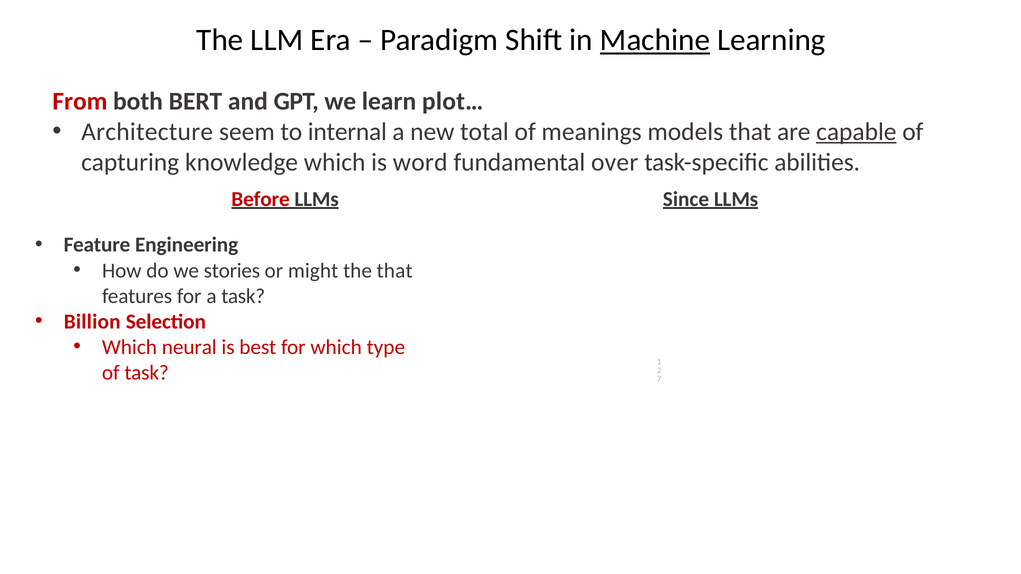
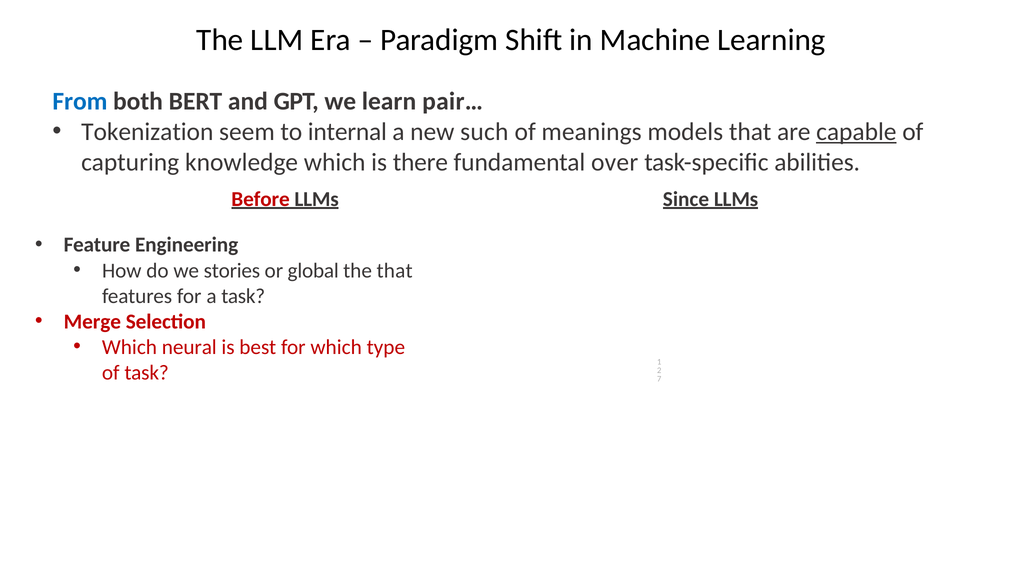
Machine underline: present -> none (655, 40)
From colour: red -> blue (80, 101)
plot…: plot… -> pair… (453, 101)
Architecture: Architecture -> Tokenization (147, 132)
total: total -> such (484, 132)
word: word -> there (420, 163)
might: might -> global (313, 271)
Billion: Billion -> Merge (92, 322)
